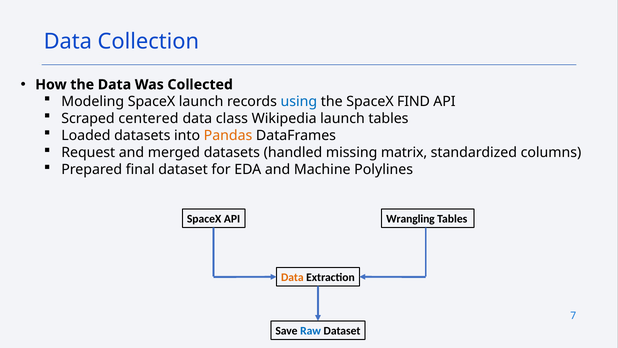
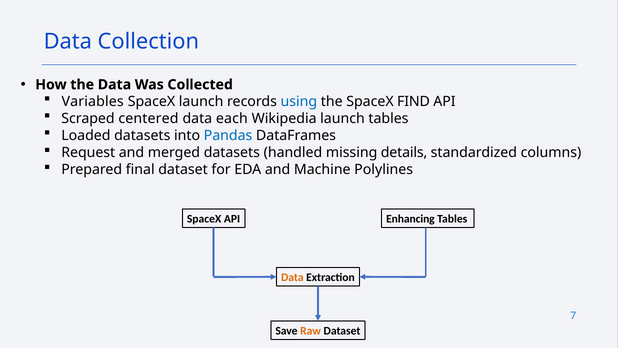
Modeling: Modeling -> Variables (93, 102)
class: class -> each (232, 119)
Pandas colour: orange -> blue (228, 135)
matrix: matrix -> details (404, 152)
Wrangling: Wrangling -> Enhancing (410, 219)
Raw colour: blue -> orange (311, 331)
